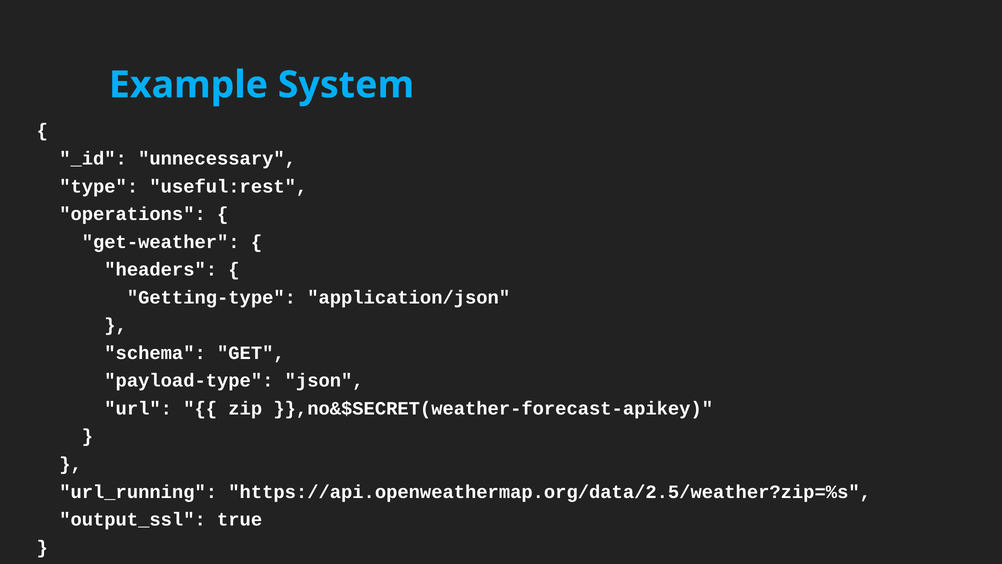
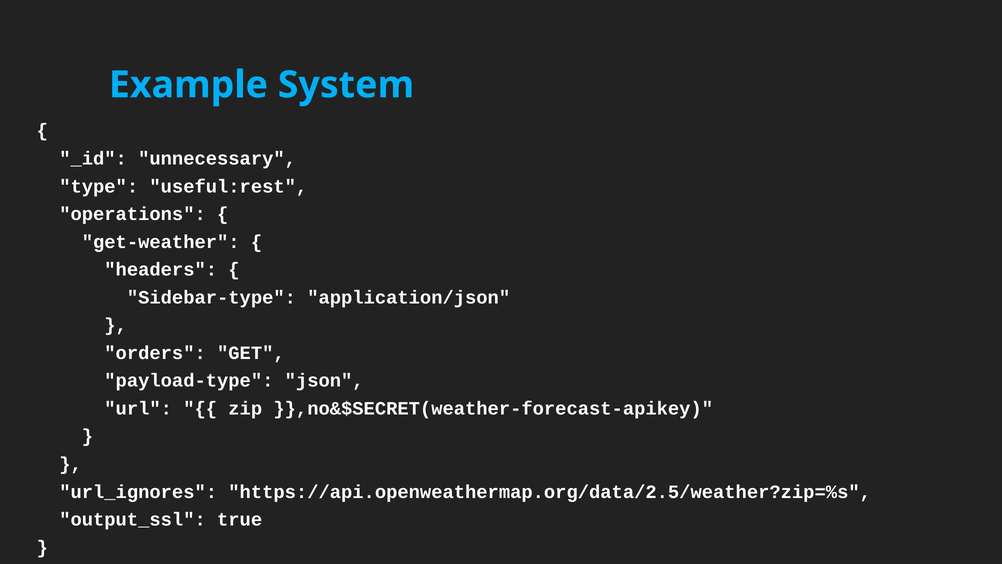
Getting-type: Getting-type -> Sidebar-type (211, 297)
schema: schema -> orders (155, 353)
url_running: url_running -> url_ignores (138, 491)
